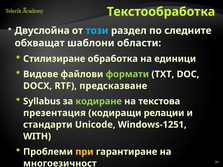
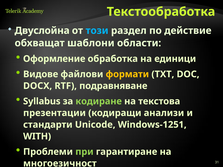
следните: следните -> действие (188, 31)
Стилизиране: Стилизиране -> Оформление (54, 59)
формати colour: light green -> yellow (127, 74)
предсказване: предсказване -> подравняване (113, 86)
презентация: презентация -> презентации (55, 113)
релации: релации -> анализи (164, 113)
при colour: yellow -> light green (84, 152)
